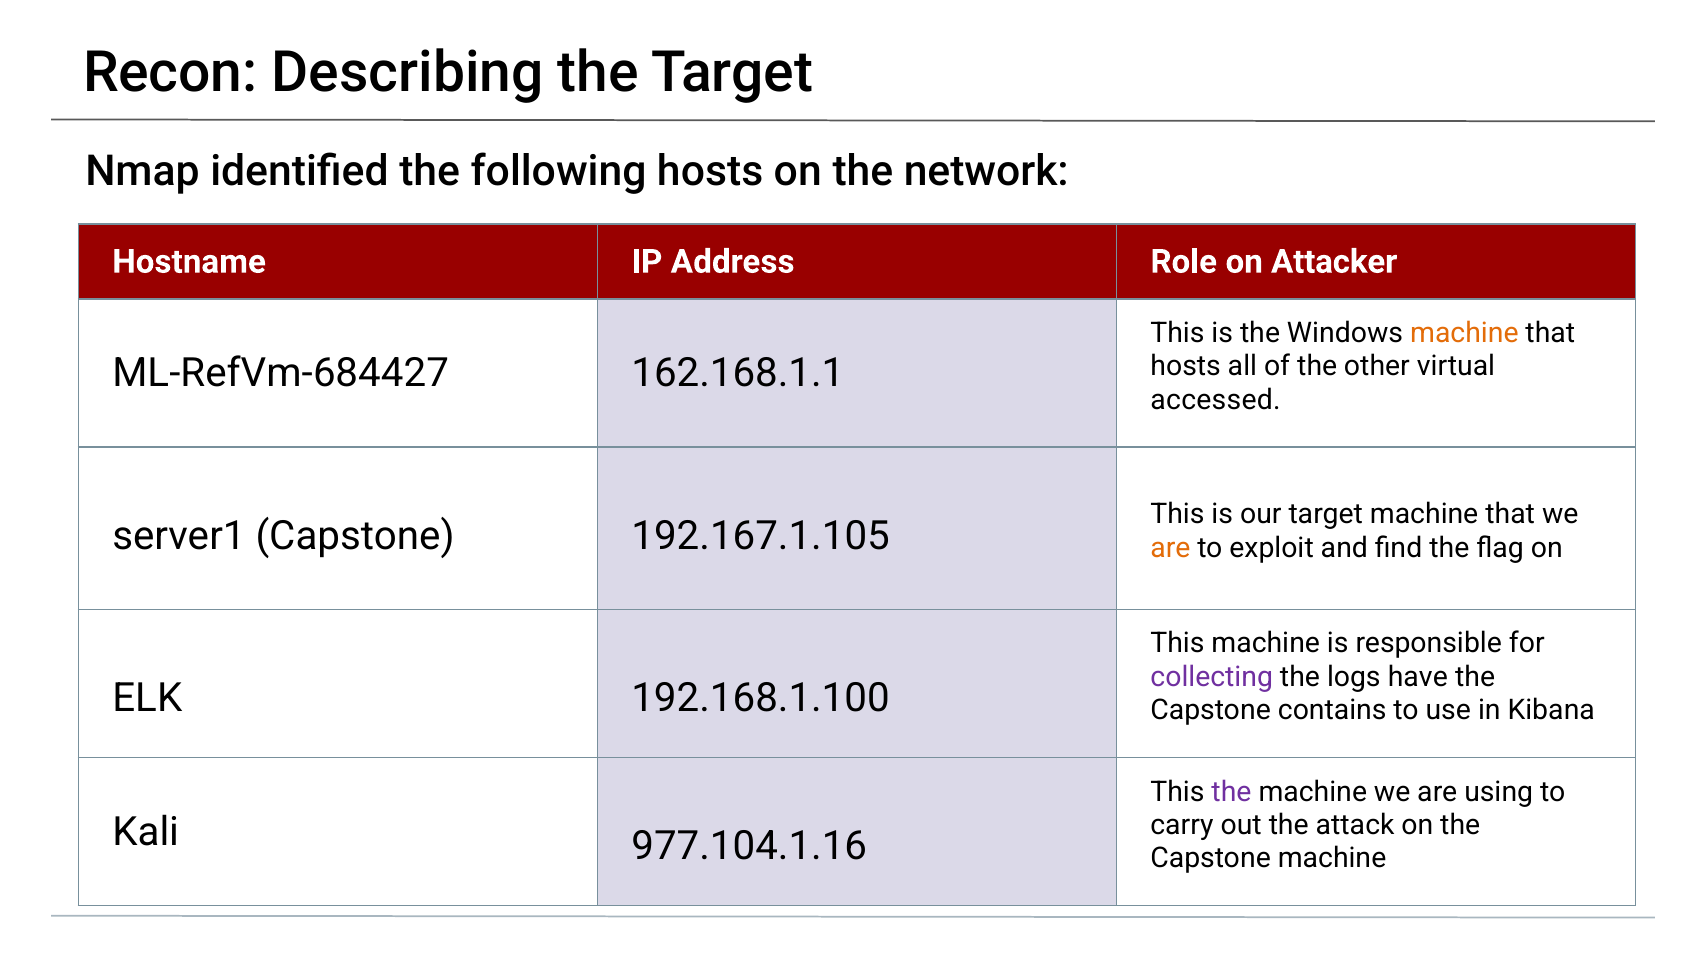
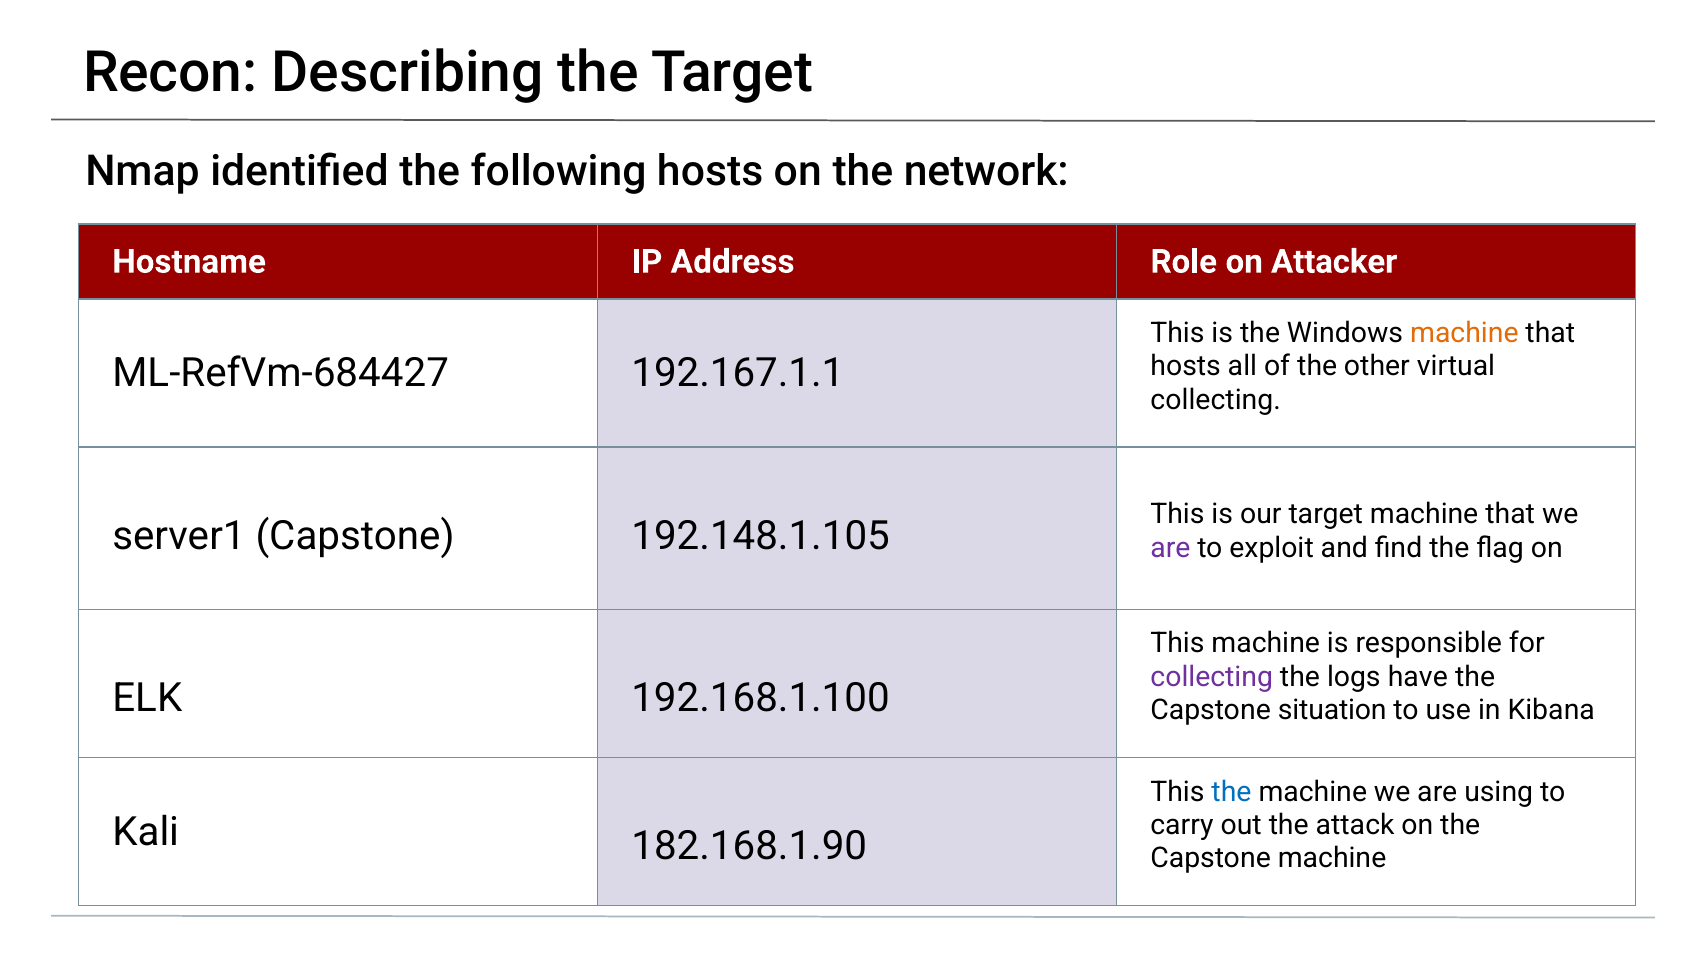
162.168.1.1: 162.168.1.1 -> 192.167.1.1 (738, 373)
accessed: accessed -> collecting (1216, 400)
192.167.1.105: 192.167.1.105 -> 192.148.1.105 (761, 536)
are colour: orange -> purple (1170, 548)
contains: contains -> situation (1332, 710)
the colour: purple -> blue (1231, 791)
977.104.1.16: 977.104.1.16 -> 182.168.1.90 (749, 846)
